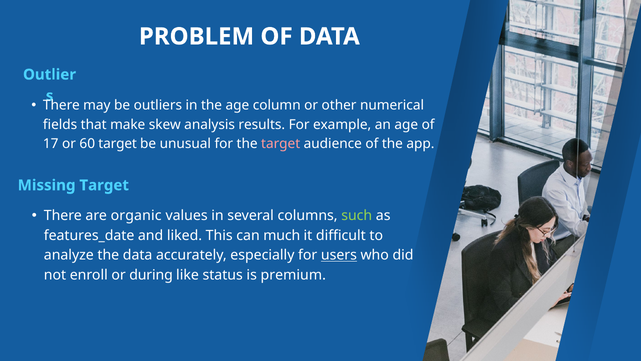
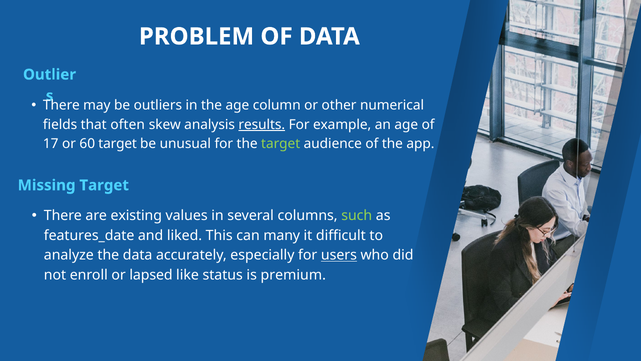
make: make -> often (128, 124)
results underline: none -> present (262, 124)
target colour: pink -> light green (281, 143)
organic: organic -> existing (136, 215)
much: much -> many (282, 235)
during: during -> lapsed (151, 275)
